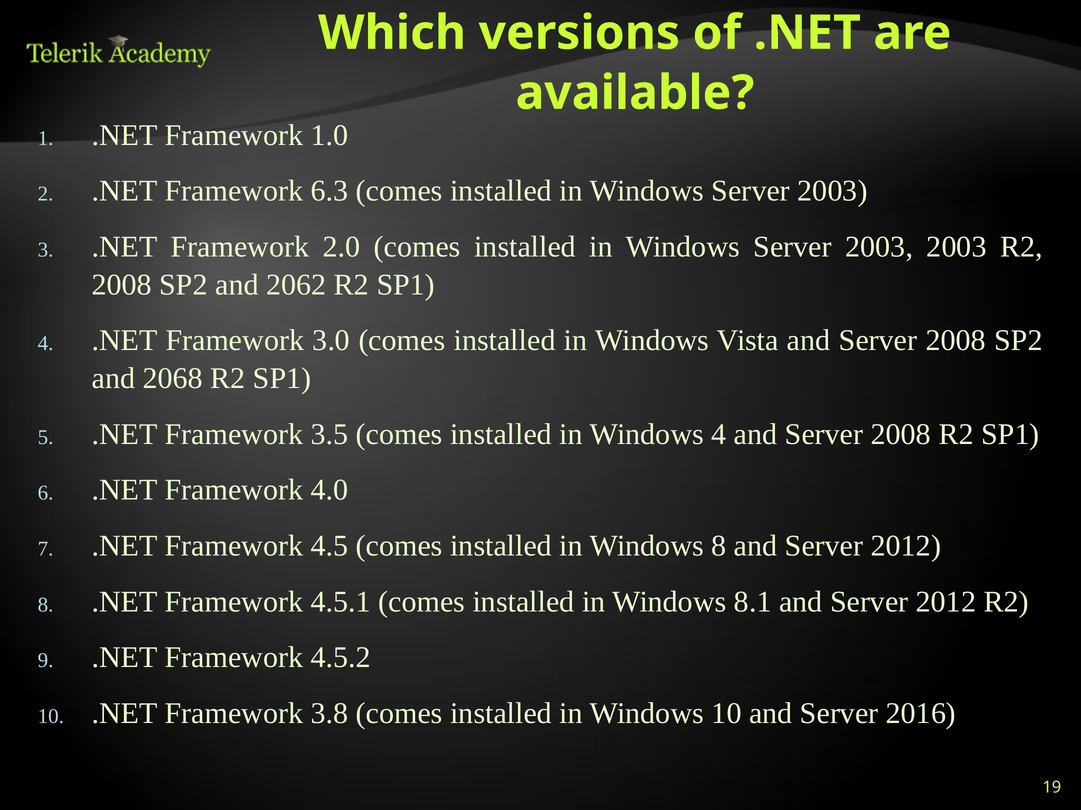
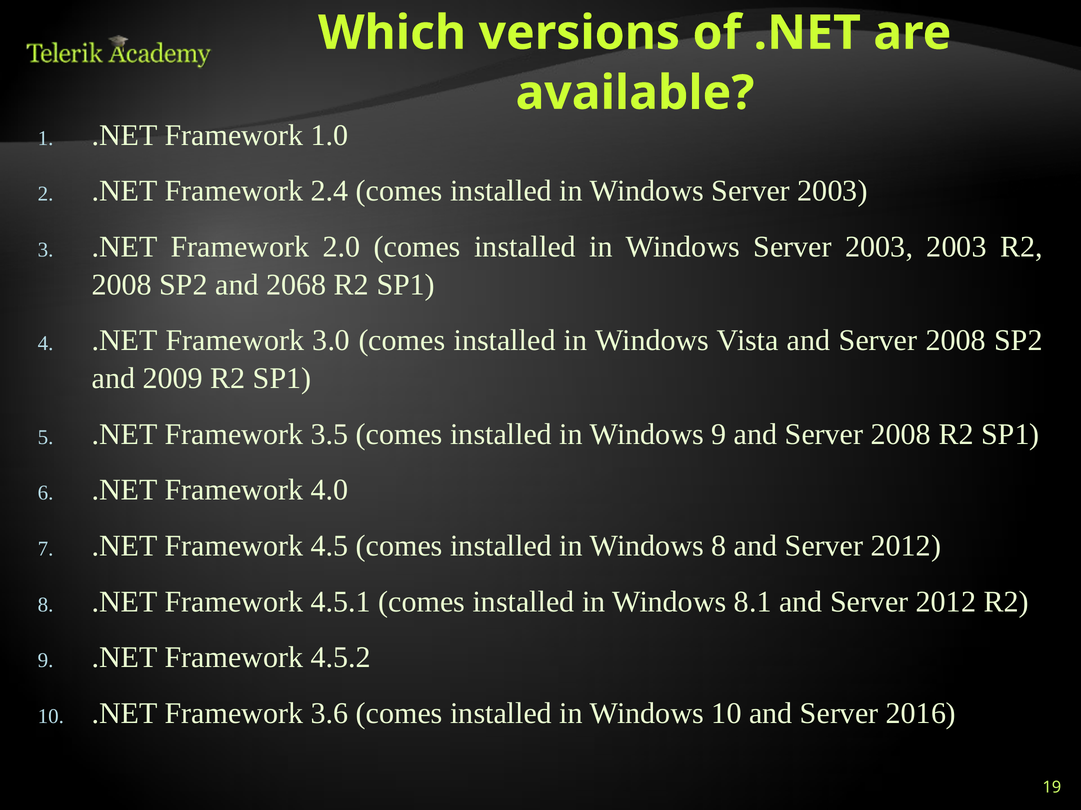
6.3: 6.3 -> 2.4 (329, 191)
2062: 2062 -> 2068 (296, 285)
2068: 2068 -> 2009 (173, 379)
Windows 4: 4 -> 9 (719, 435)
3.8: 3.8 -> 3.6 (329, 714)
